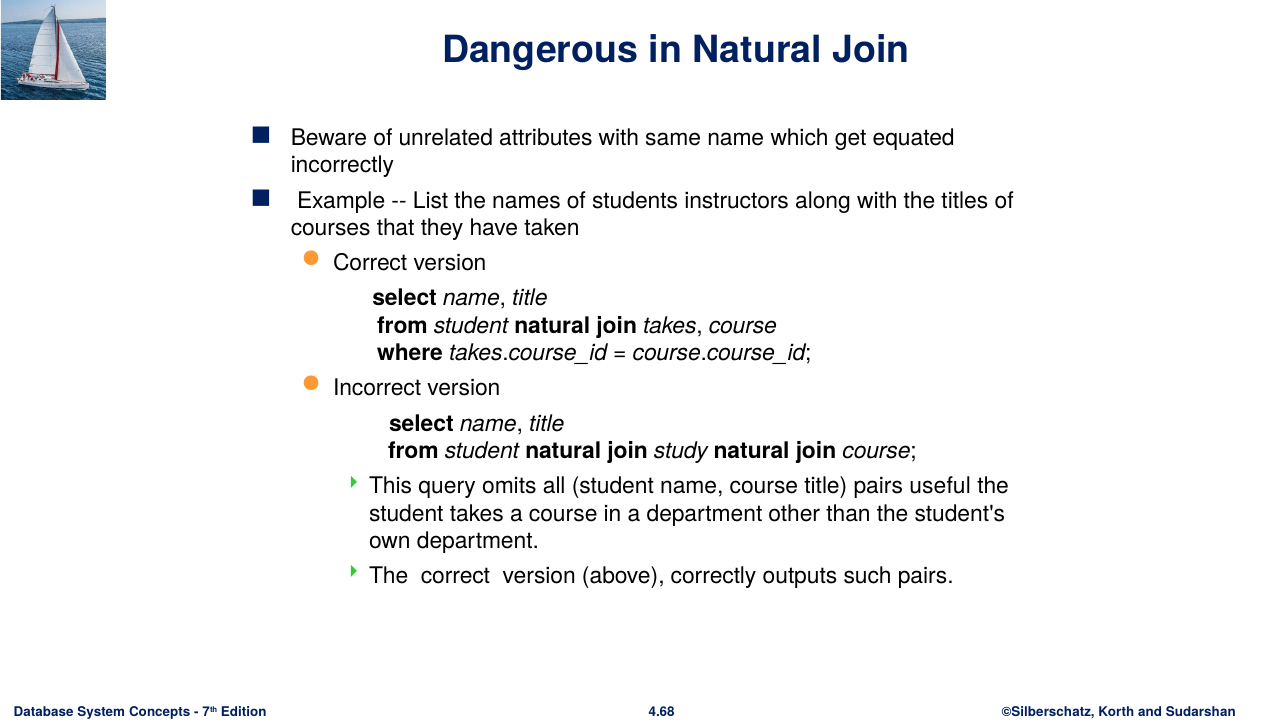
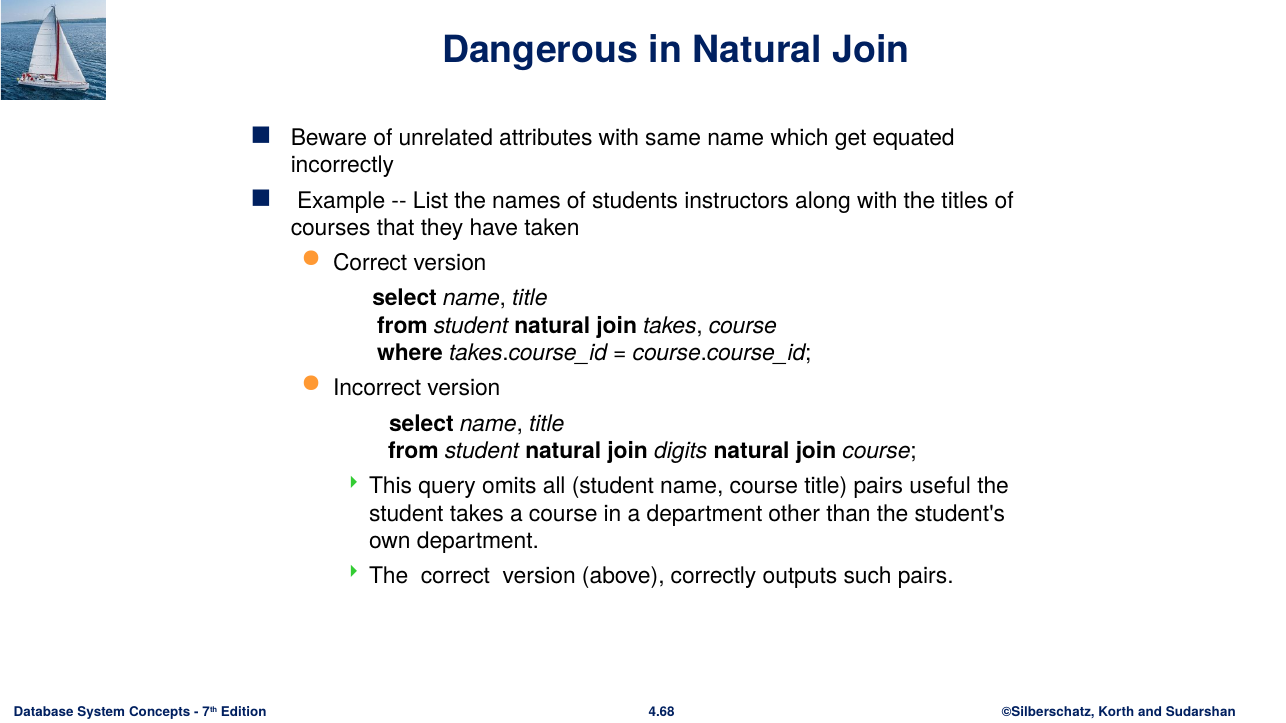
study: study -> digits (681, 451)
